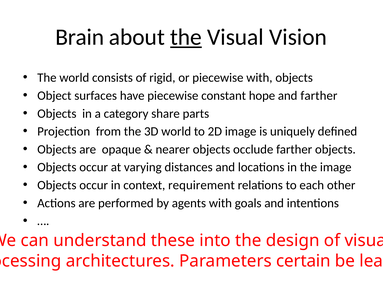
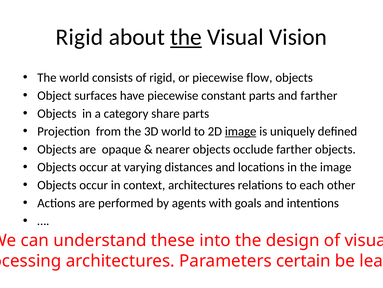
Brain: Brain -> Rigid (79, 37)
piecewise with: with -> flow (259, 77)
constant hope: hope -> parts (262, 95)
image underline: none -> present (241, 131)
context requirement: requirement -> architectures (202, 185)
